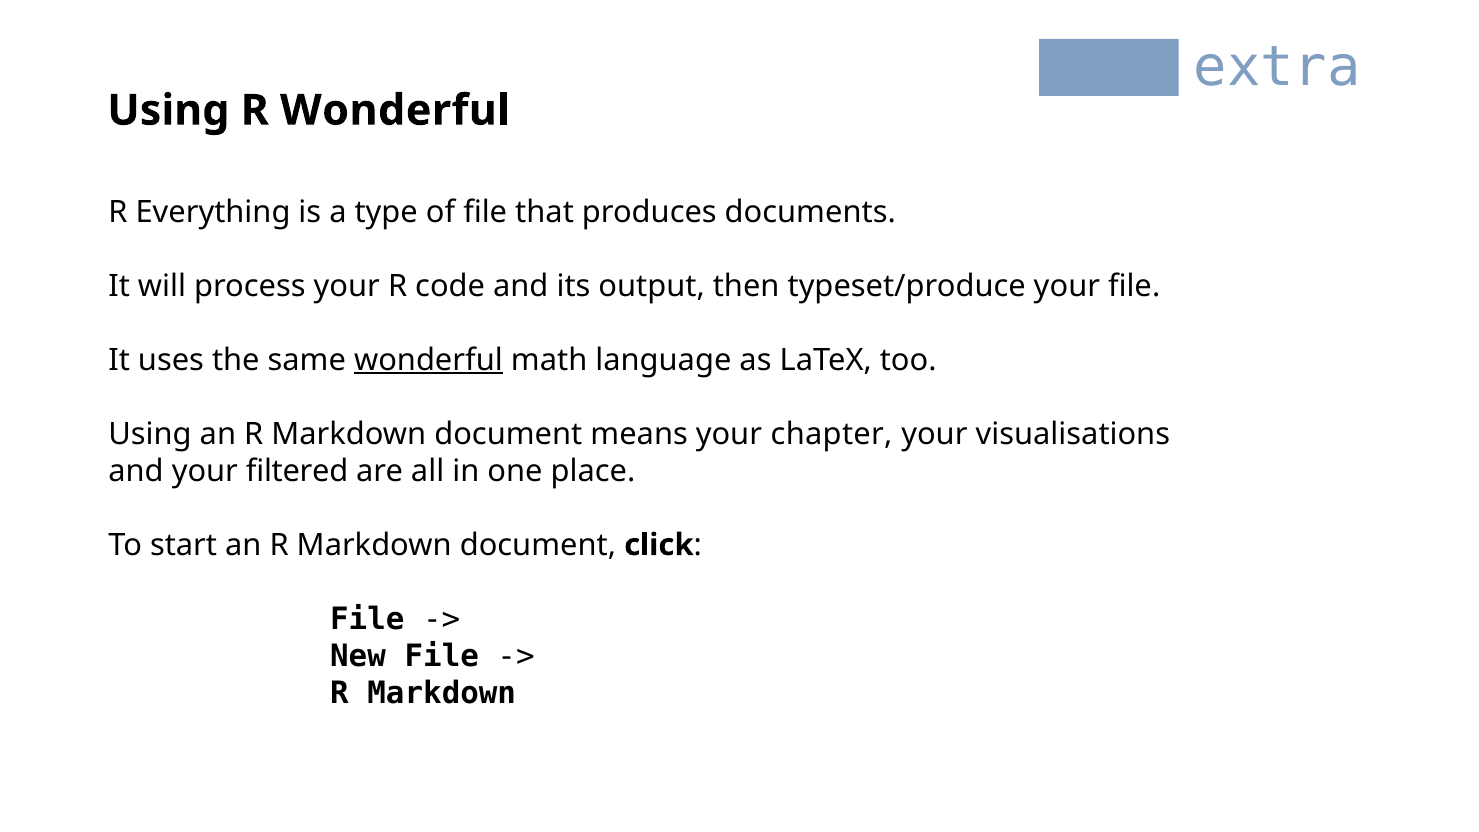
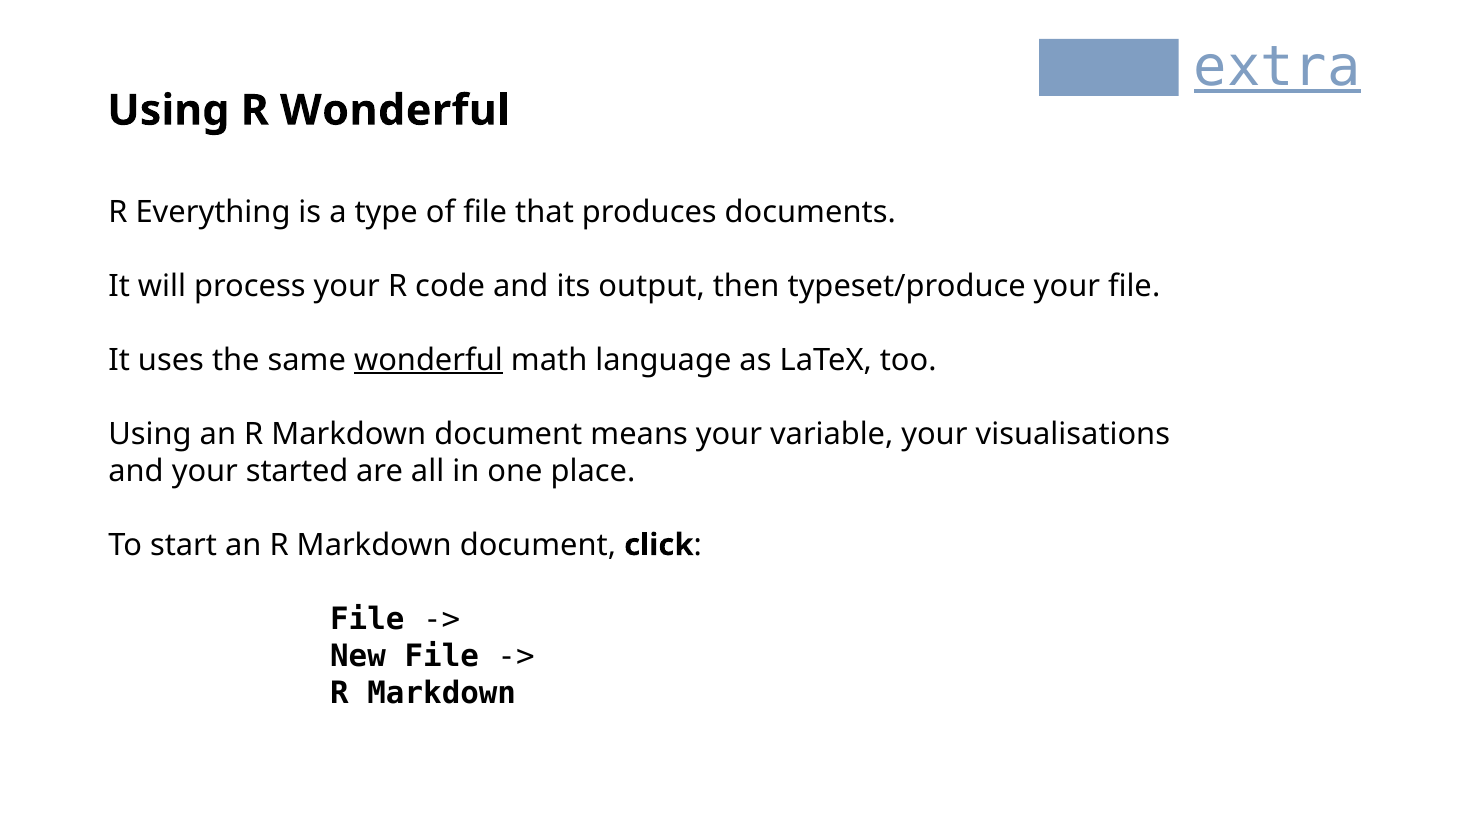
extra underline: none -> present (1277, 67)
chapter: chapter -> variable (832, 434)
filtered: filtered -> started (297, 471)
